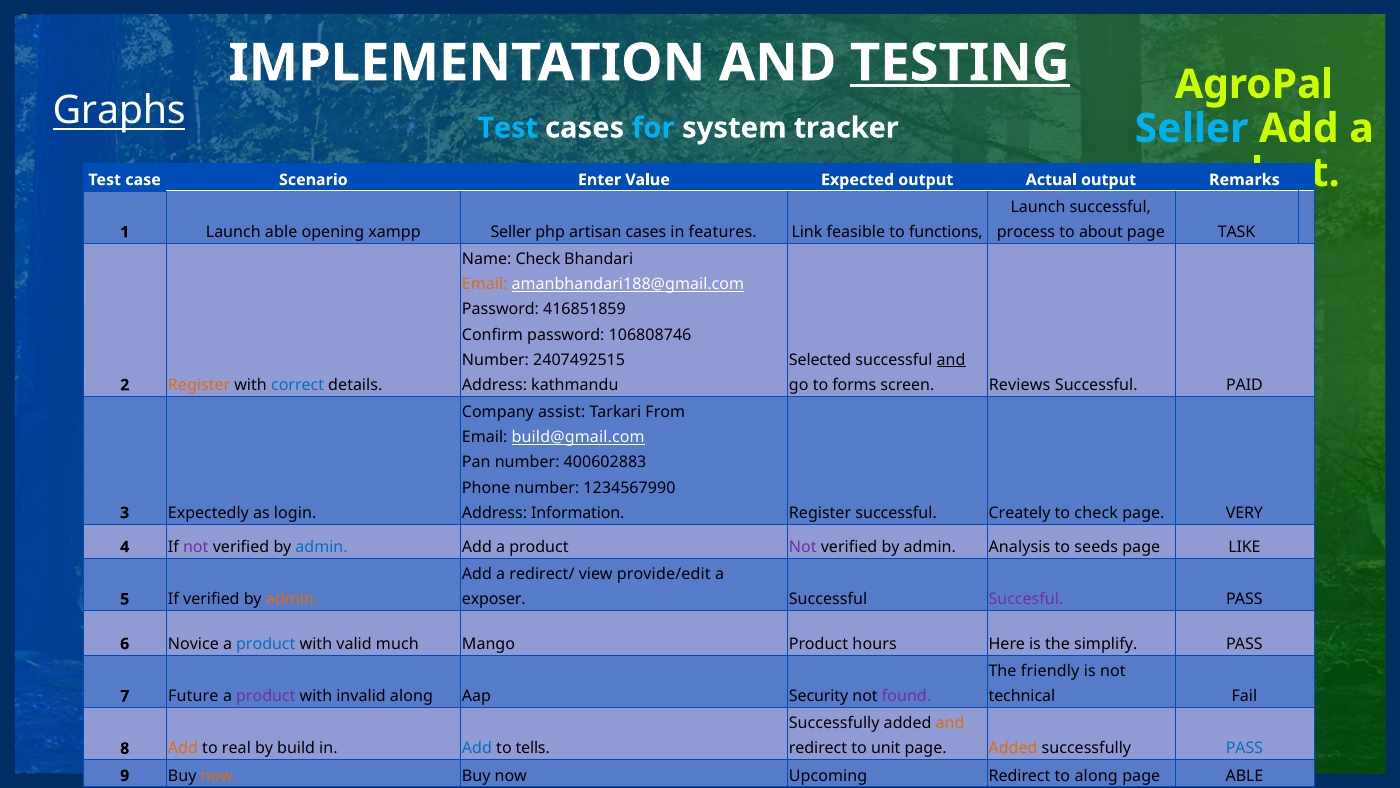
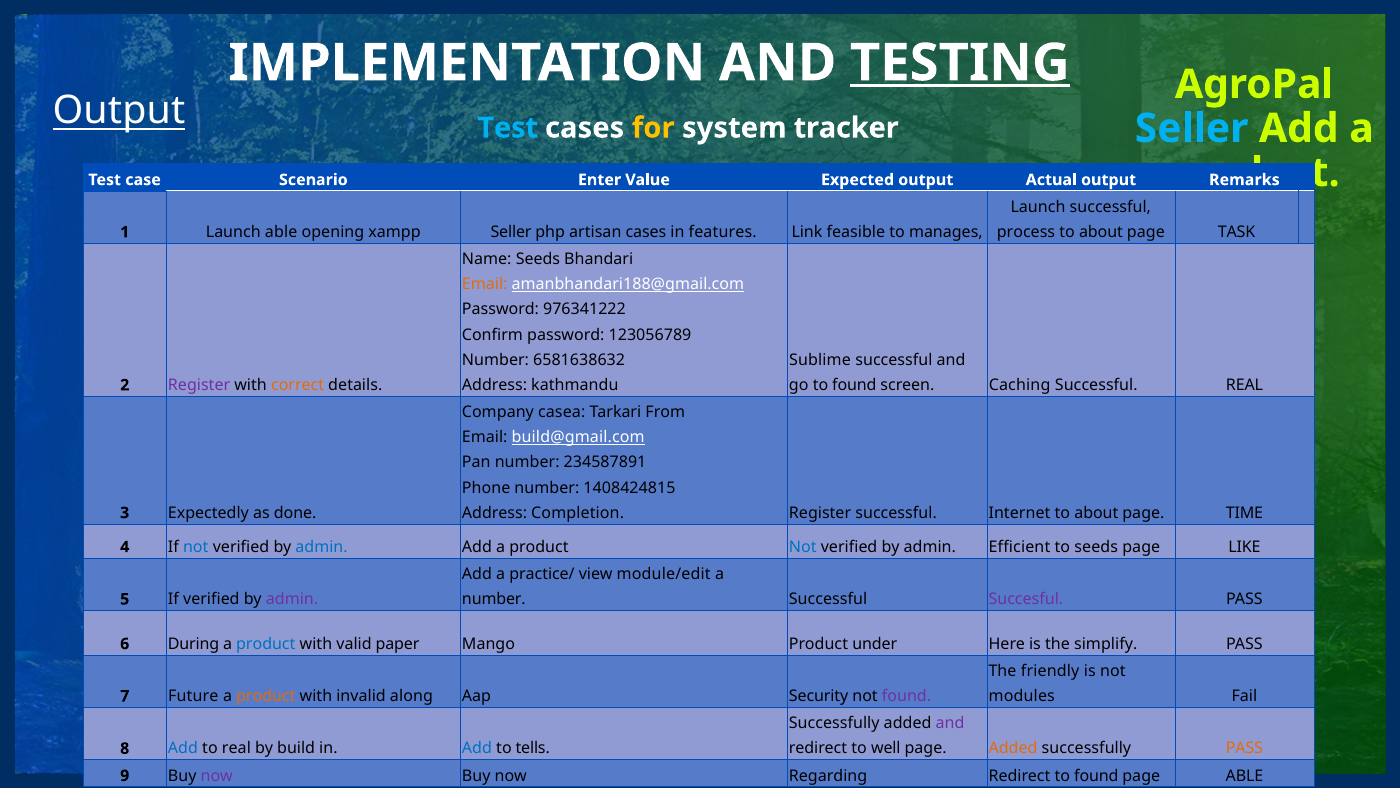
Graphs: Graphs -> Output (119, 111)
for colour: light blue -> yellow (653, 128)
functions: functions -> manages (946, 232)
Name Check: Check -> Seeds (538, 259)
416851859: 416851859 -> 976341222 (584, 309)
106808746: 106808746 -> 123056789 (650, 335)
2407492515: 2407492515 -> 6581638632 (579, 360)
Selected: Selected -> Sublime (820, 360)
and underline: present -> none (951, 360)
go to forms: forms -> found (854, 385)
Reviews: Reviews -> Caching (1020, 385)
Successful PAID: PAID -> REAL (1244, 385)
Register colour: orange -> purple (199, 385)
correct colour: blue -> orange (298, 385)
assist: assist -> casea (562, 412)
400602883: 400602883 -> 234587891 (605, 462)
1234567990: 1234567990 -> 1408424815 (629, 487)
Information: Information -> Completion (578, 513)
Creately: Creately -> Internet (1019, 513)
check: check -> about (1096, 513)
VERY: VERY -> TIME (1244, 513)
login: login -> done (295, 513)
not colour: purple -> blue (196, 547)
Not colour: purple -> blue (803, 547)
Analysis: Analysis -> Efficient (1019, 547)
redirect/: redirect/ -> practice/ (542, 574)
provide/edit: provide/edit -> module/edit (664, 574)
exposer: exposer -> number (494, 599)
admin colour: orange -> purple (292, 599)
Novice: Novice -> During (193, 644)
much: much -> paper (398, 644)
hours: hours -> under (875, 644)
technical: technical -> modules (1022, 696)
product colour: purple -> orange (266, 696)
and colour: orange -> purple (950, 723)
unit: unit -> well (886, 748)
PASS colour: blue -> orange (1244, 748)
Add colour: orange -> blue (183, 748)
now colour: orange -> purple (217, 775)
Upcoming: Upcoming -> Regarding (828, 775)
Redirect to along: along -> found (1096, 775)
